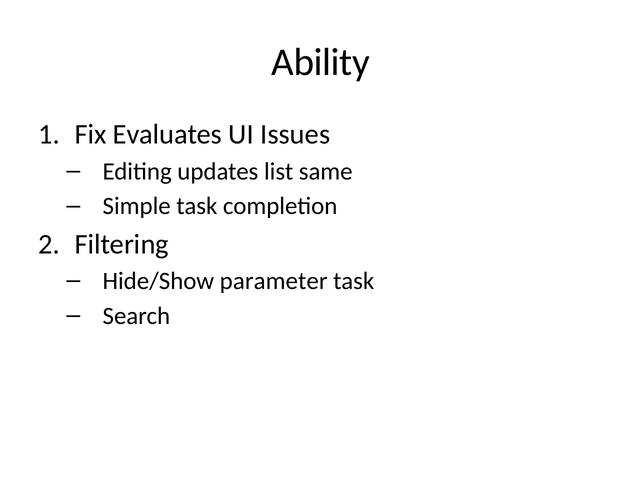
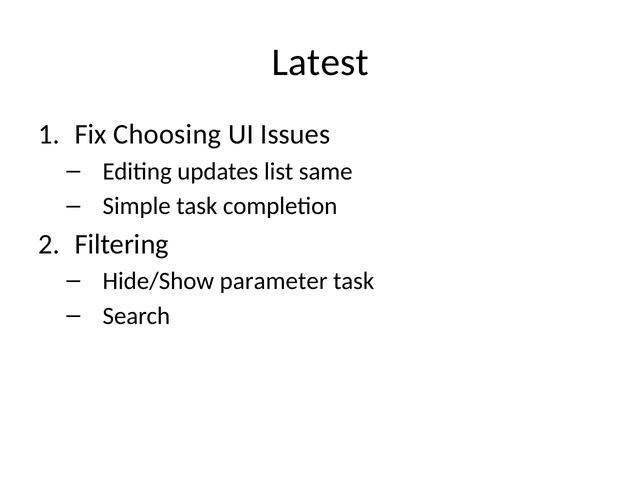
Ability: Ability -> Latest (320, 62)
Evaluates: Evaluates -> Choosing (167, 134)
